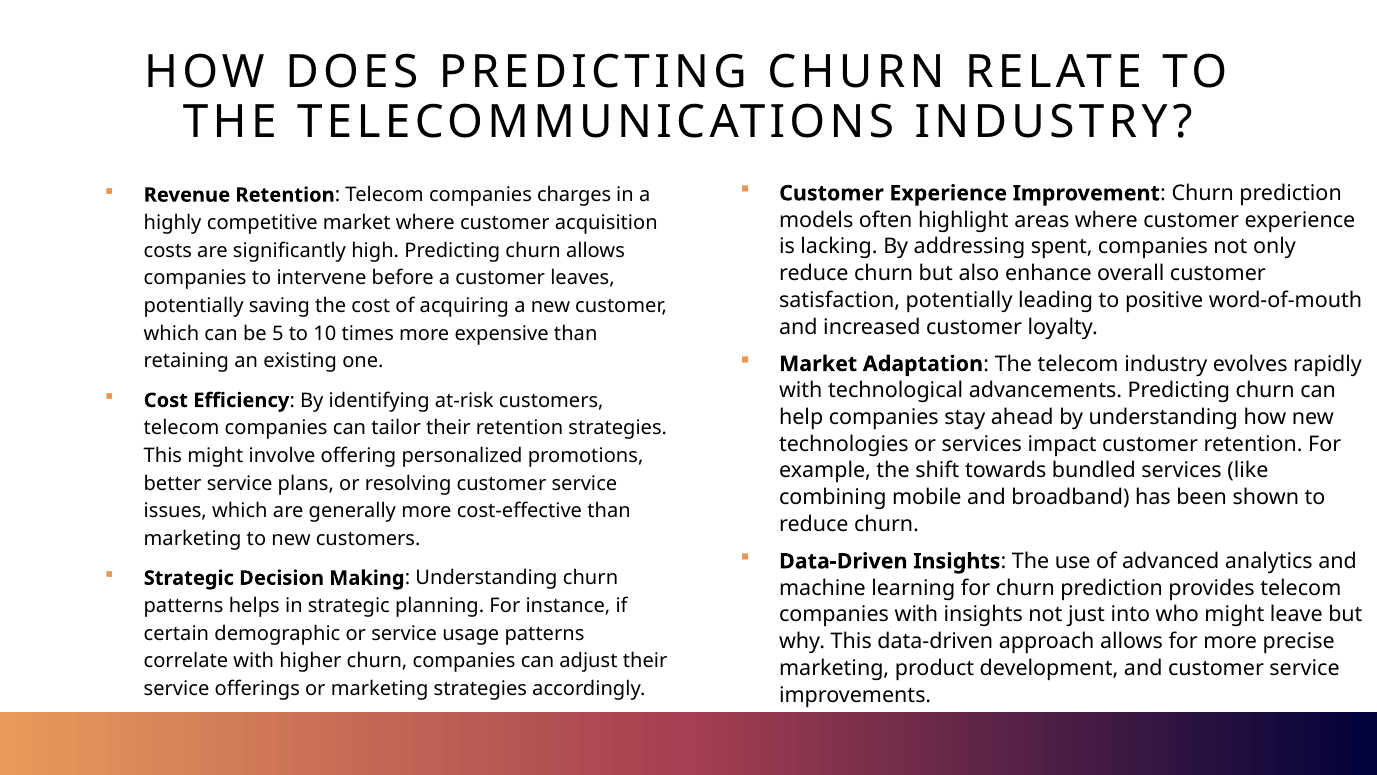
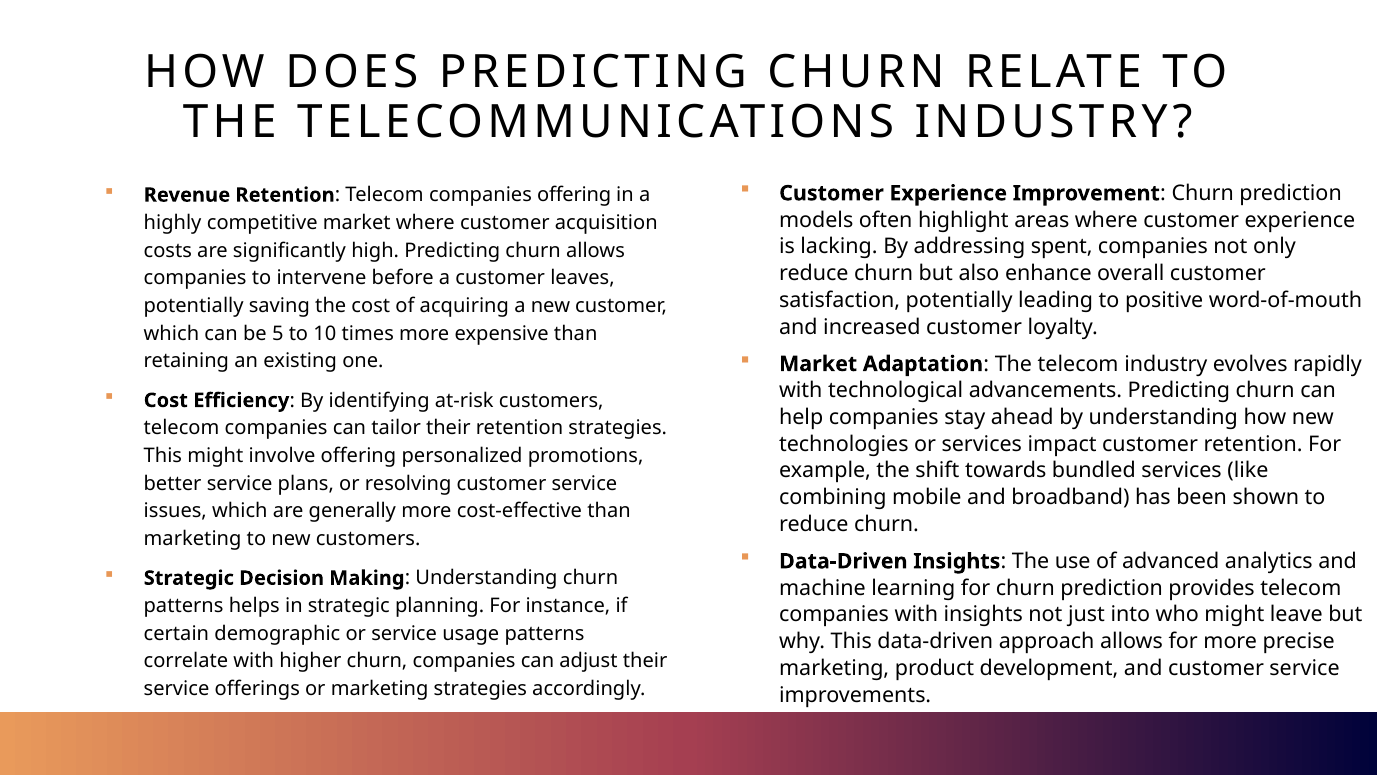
companies charges: charges -> offering (574, 195)
